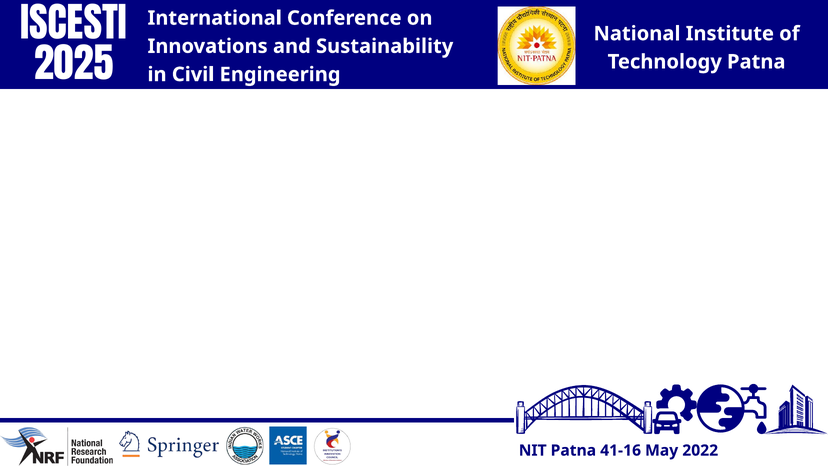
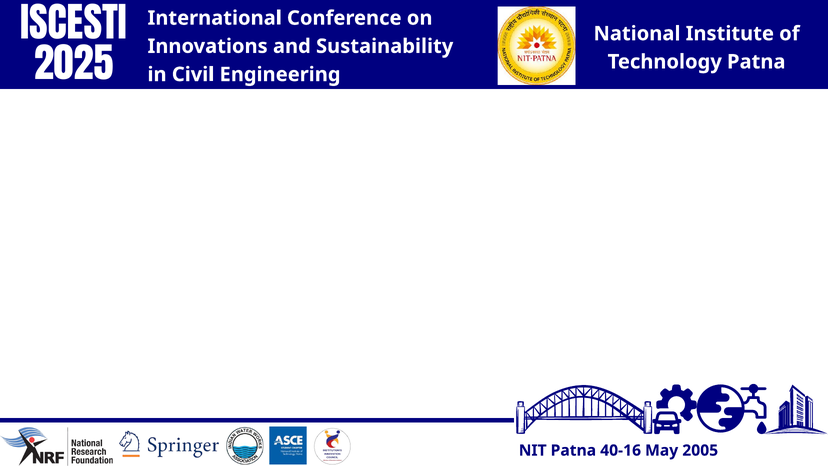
41-16: 41-16 -> 40-16 (621, 450)
2022: 2022 -> 2005 (700, 450)
